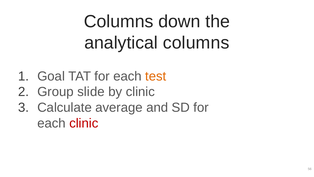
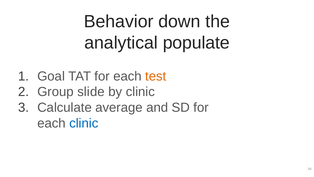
Columns: Columns -> Behavior (119, 21)
analytical columns: columns -> populate (196, 43)
clinic colour: red -> blue (84, 123)
